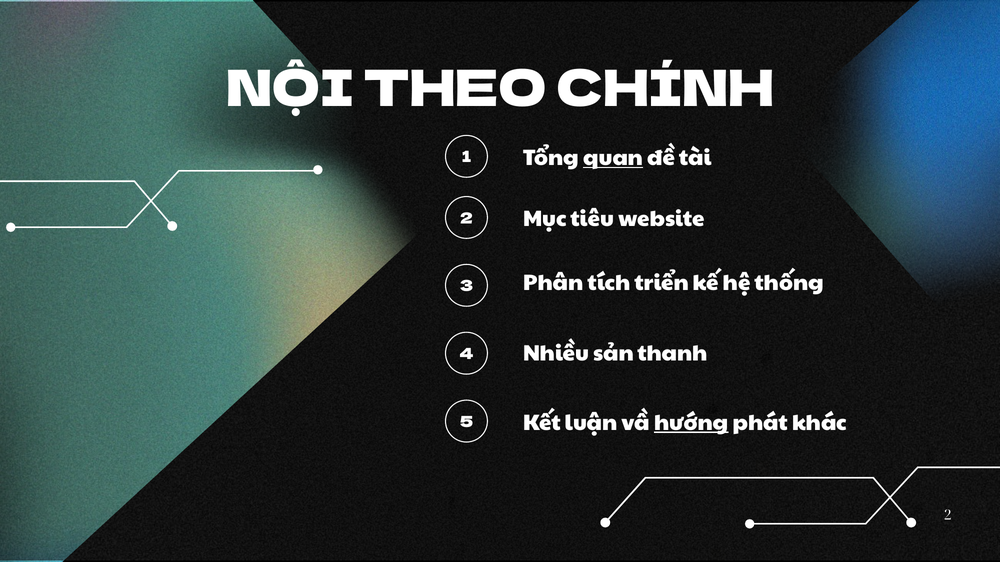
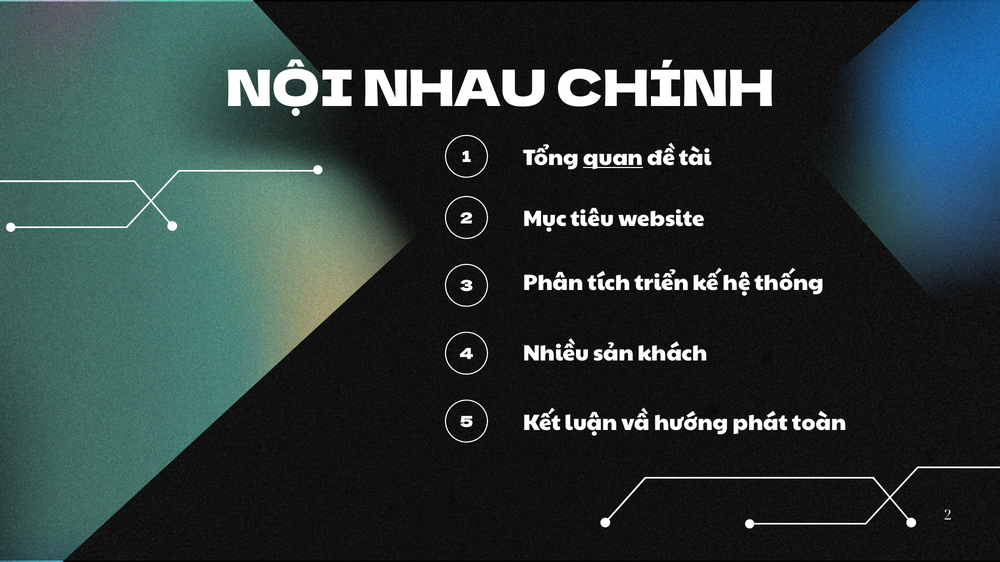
THEO: THEO -> NHAU (455, 90)
thanh: thanh -> khách (673, 354)
hướng underline: present -> none (691, 423)
khác: khác -> toàn (819, 423)
